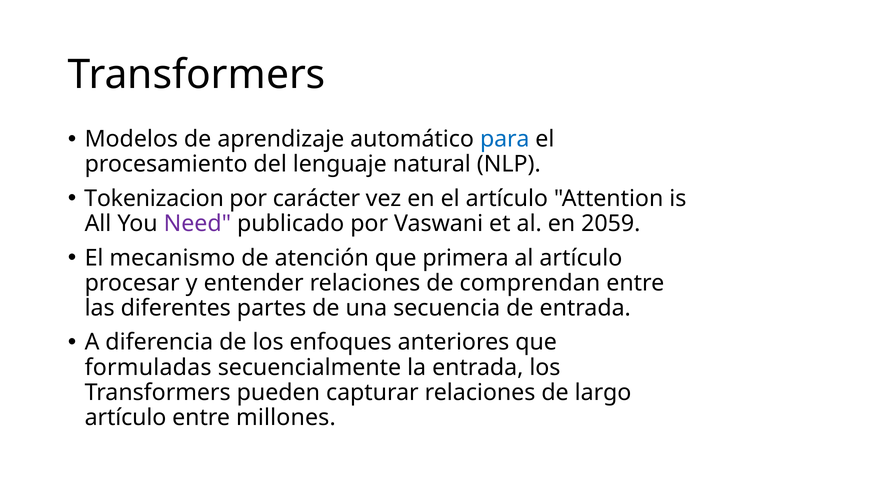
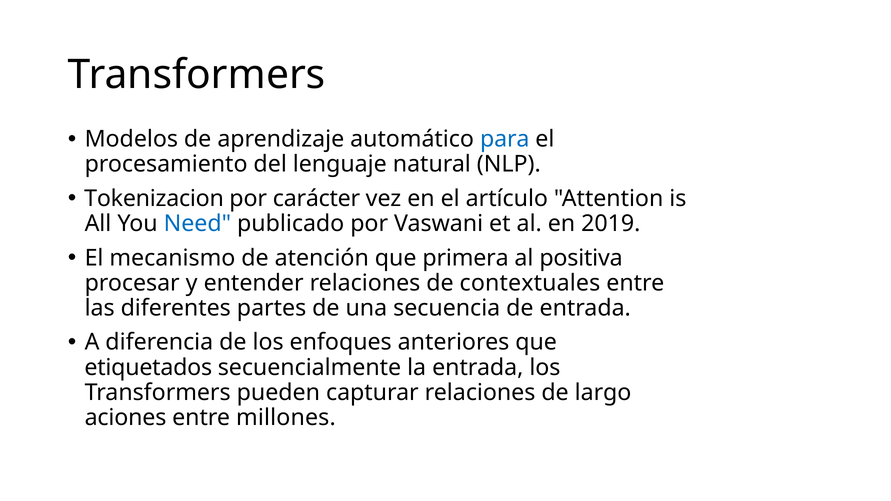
Need colour: purple -> blue (197, 224)
2059: 2059 -> 2019 (611, 224)
al artículo: artículo -> positiva (581, 258)
comprendan: comprendan -> contextuales (530, 283)
formuladas: formuladas -> etiquetados (148, 368)
artículo: artículo -> aciones (126, 418)
